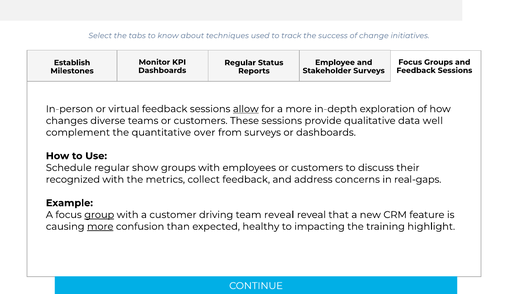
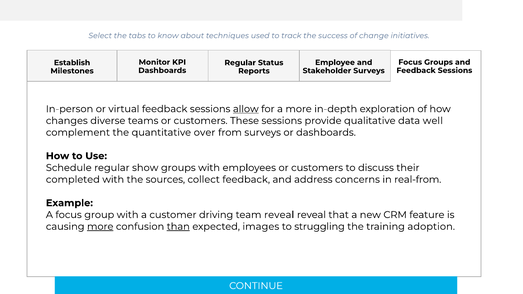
recognized: recognized -> completed (73, 180)
metrics: metrics -> sources (165, 180)
real-gaps: real-gaps -> real-from (418, 180)
group underline: present -> none (99, 215)
than underline: none -> present (178, 227)
healthy: healthy -> images (261, 227)
impacting: impacting -> struggling (320, 227)
highlight: highlight -> adoption (431, 227)
